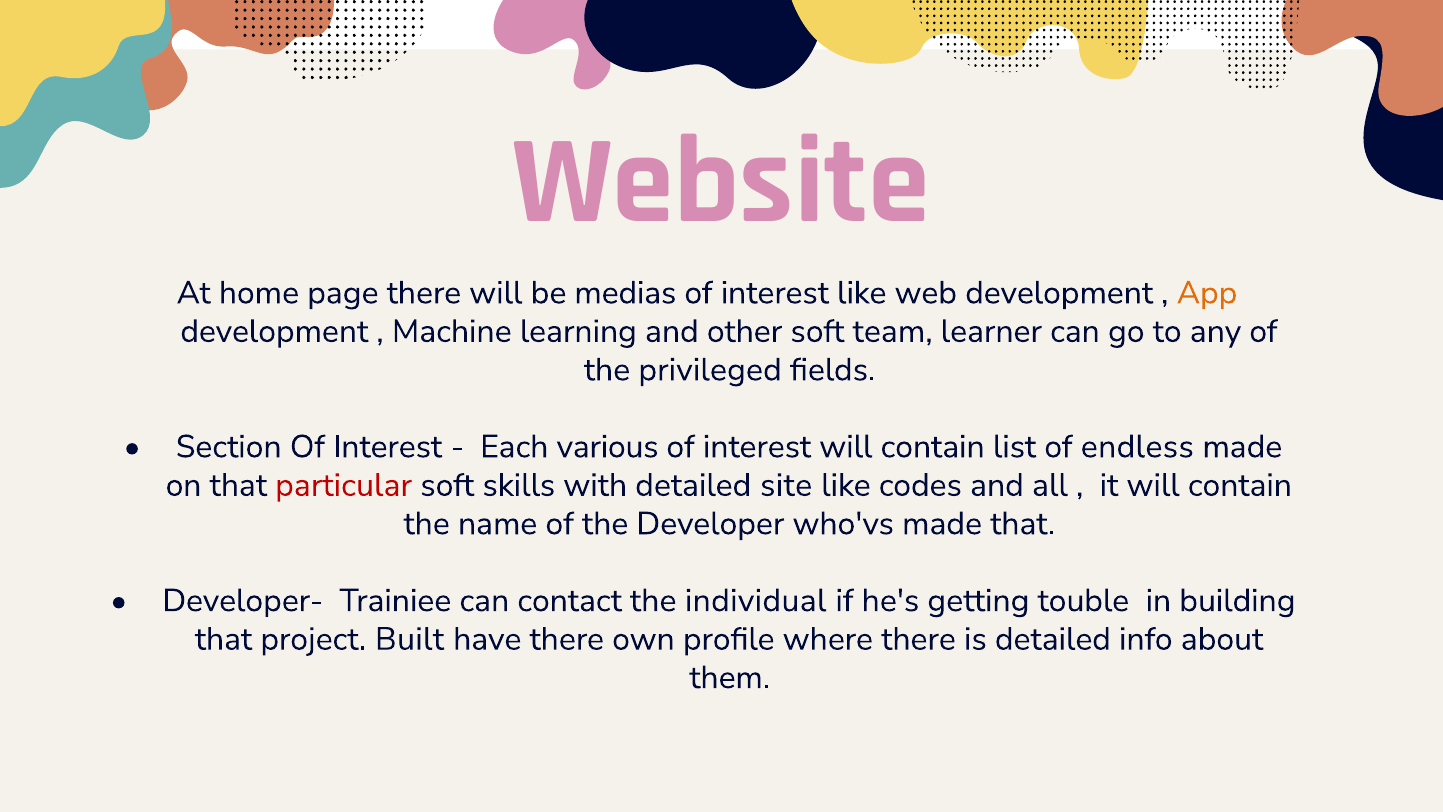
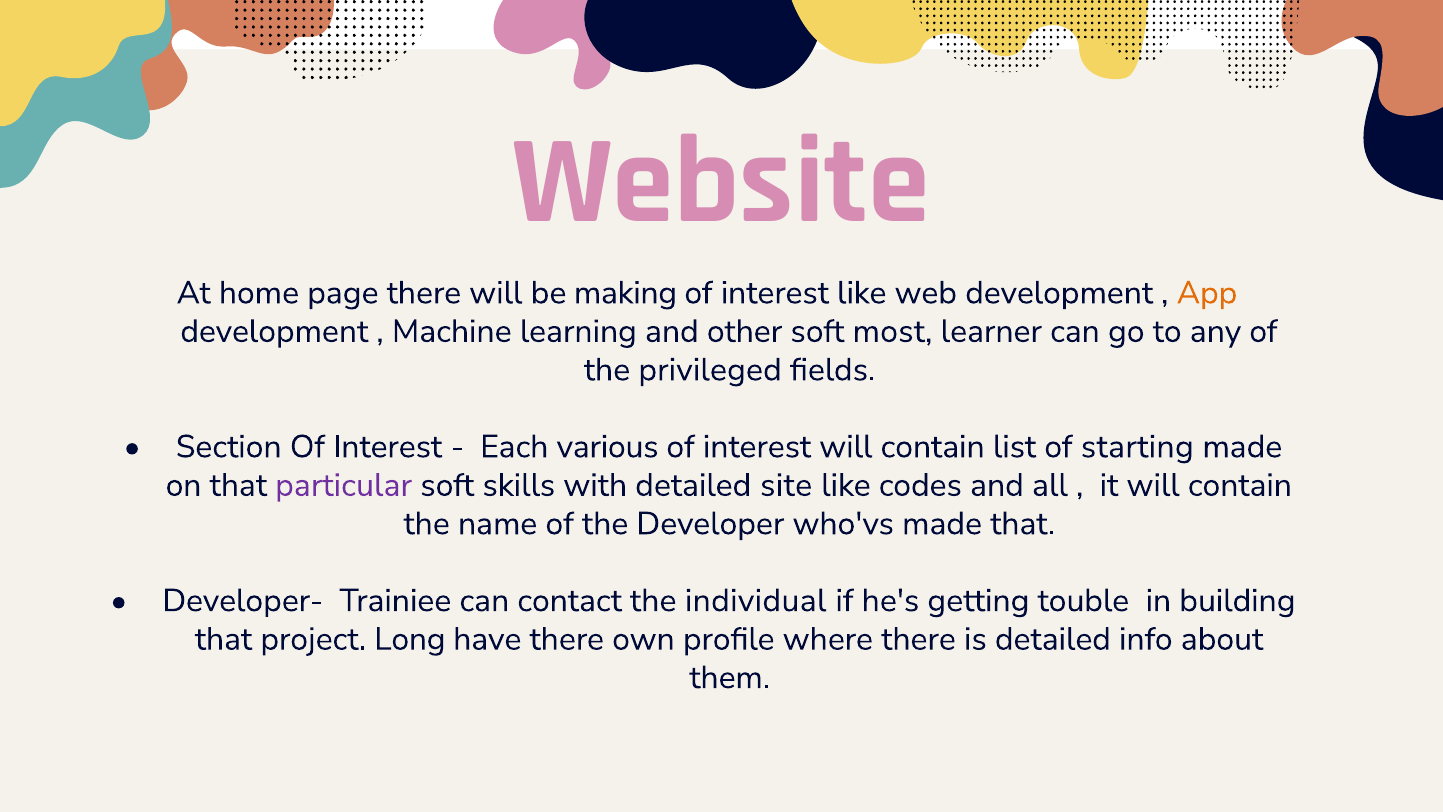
medias: medias -> making (625, 293)
team: team -> most (893, 331)
endless: endless -> starting (1137, 447)
particular colour: red -> purple (344, 485)
Built: Built -> Long (410, 639)
